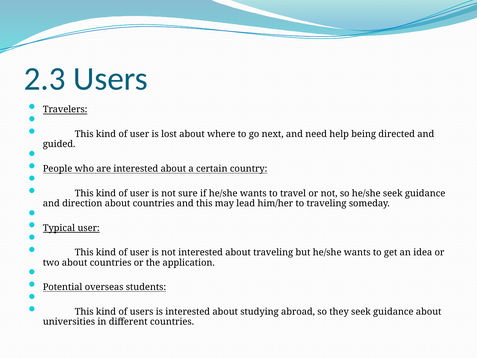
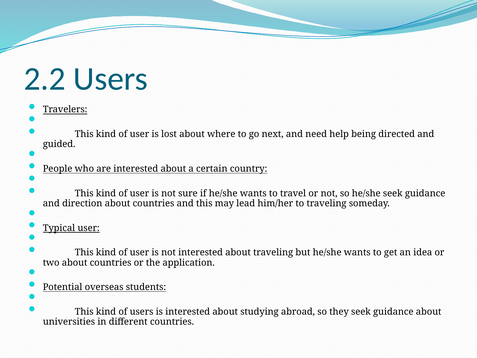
2.3: 2.3 -> 2.2 (45, 79)
